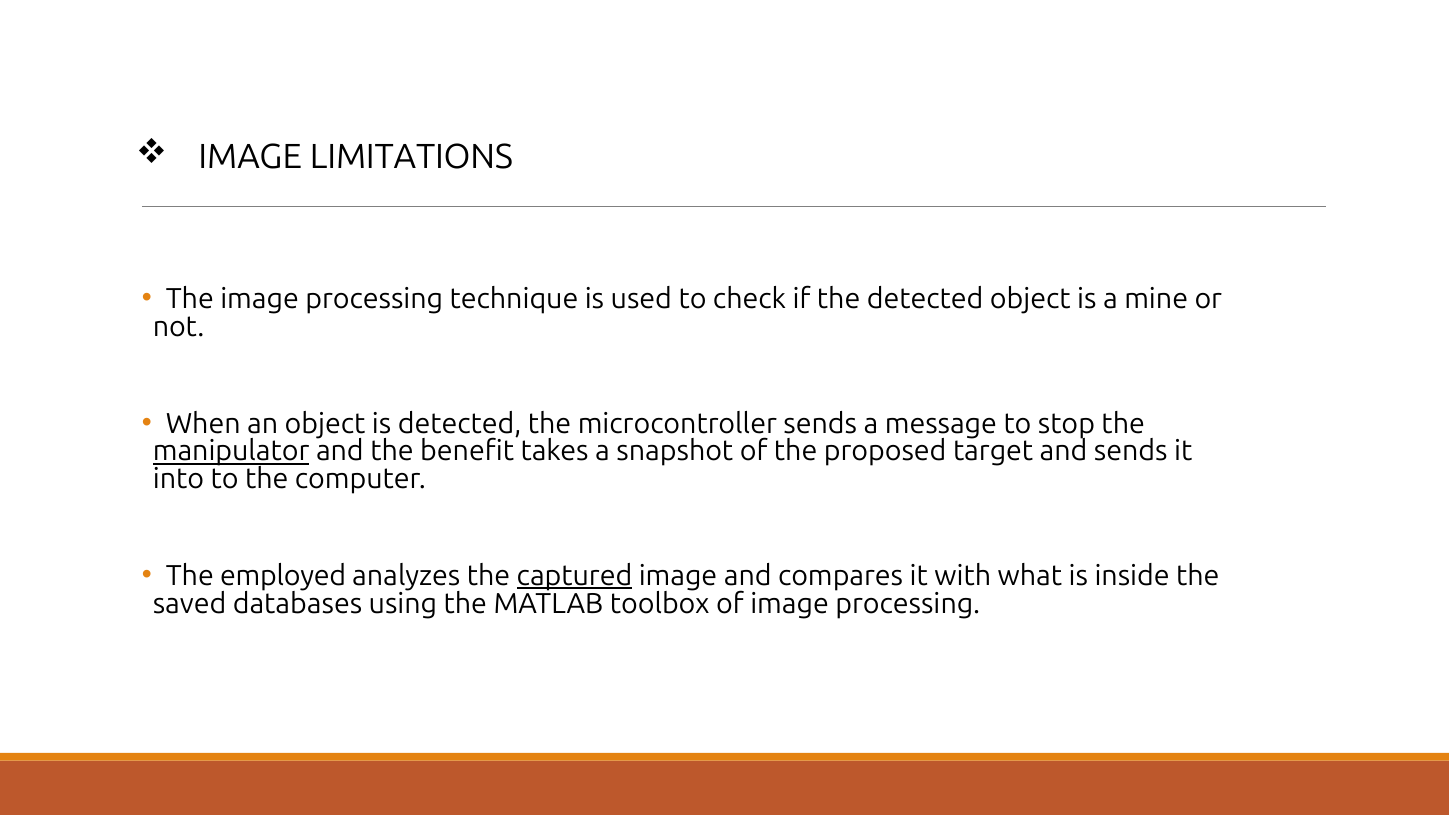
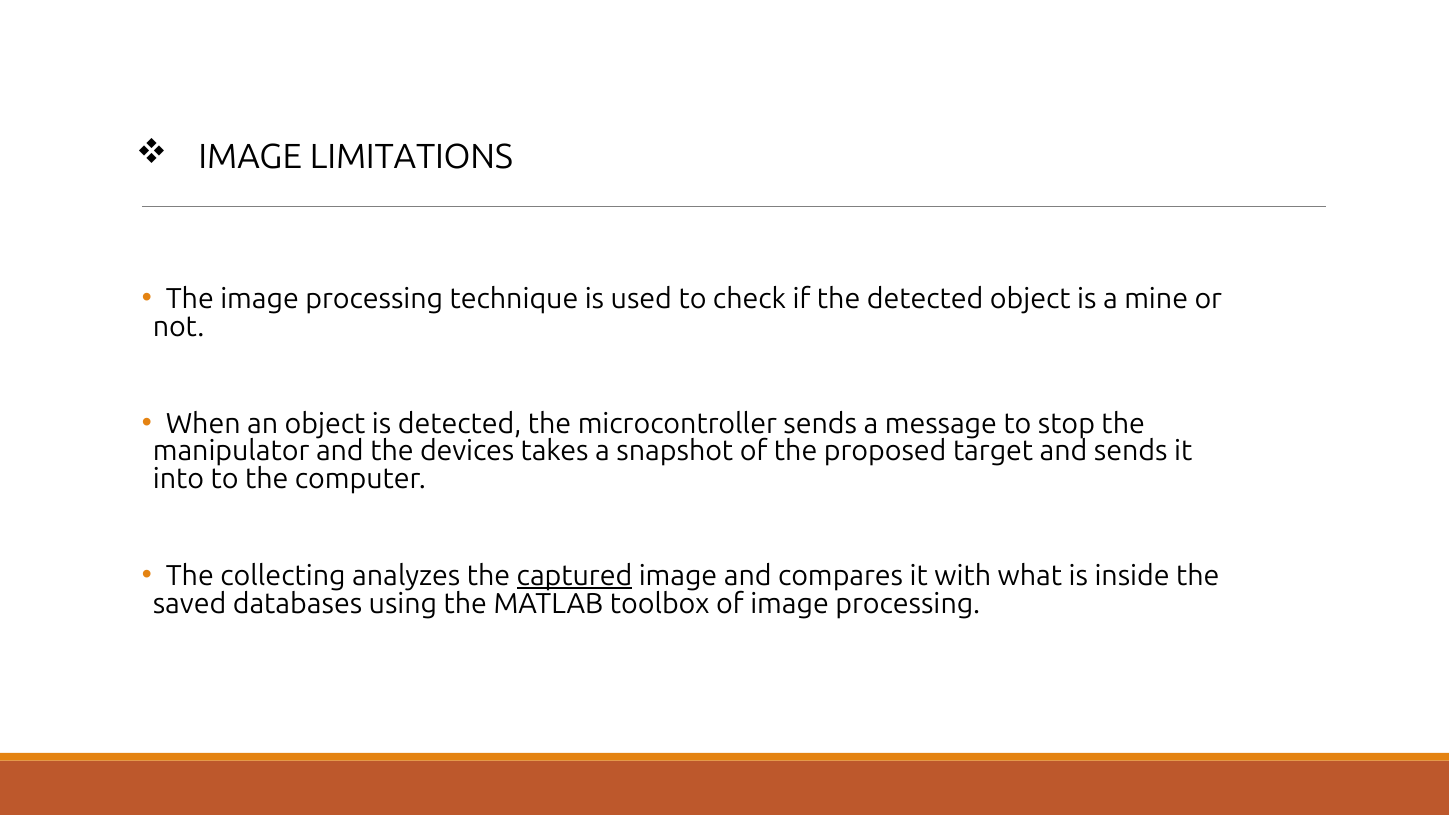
manipulator underline: present -> none (231, 452)
benefit: benefit -> devices (467, 452)
employed: employed -> collecting (283, 576)
